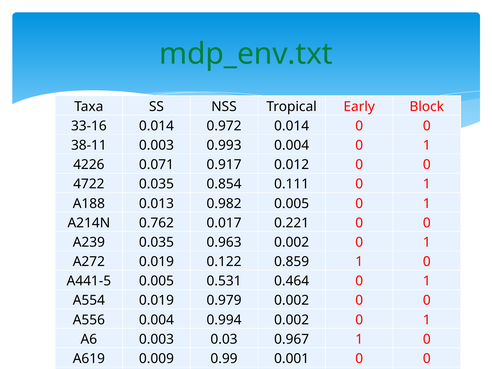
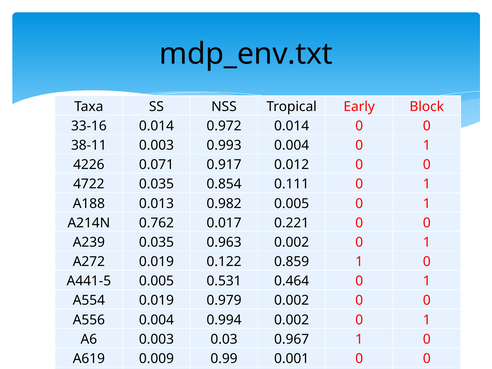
mdp_env.txt colour: green -> black (246, 54)
